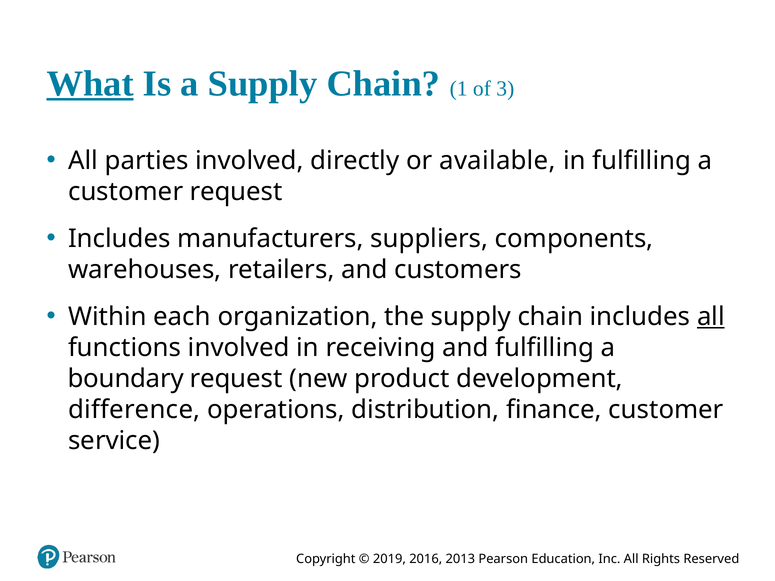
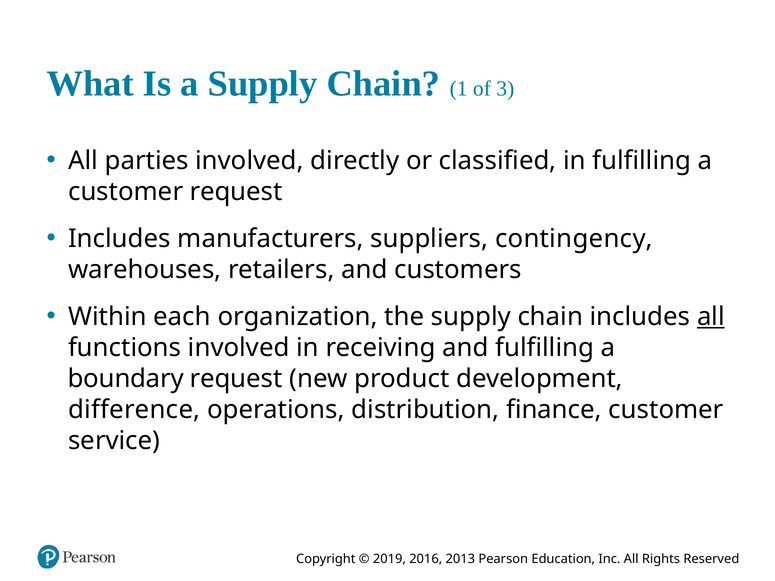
What underline: present -> none (90, 83)
available: available -> classified (498, 161)
components: components -> contingency (574, 239)
